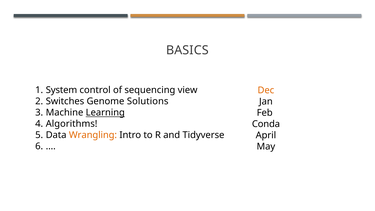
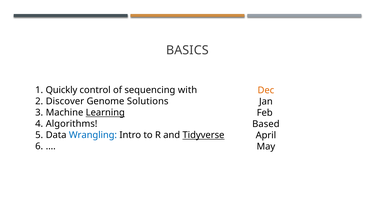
System: System -> Quickly (61, 90)
view: view -> with (188, 90)
Switches: Switches -> Discover (65, 101)
Conda: Conda -> Based (266, 124)
Wrangling colour: orange -> blue (93, 135)
Tidyverse underline: none -> present (203, 135)
